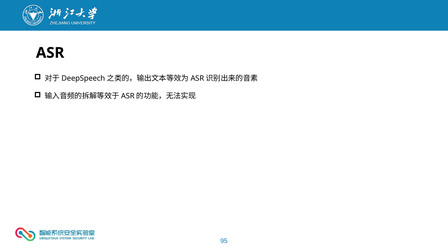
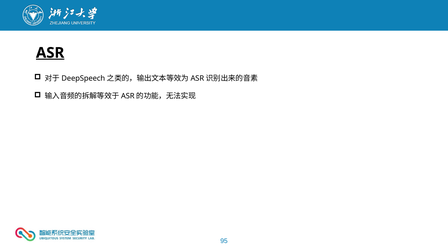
ASR underline: none -> present (50, 53)
